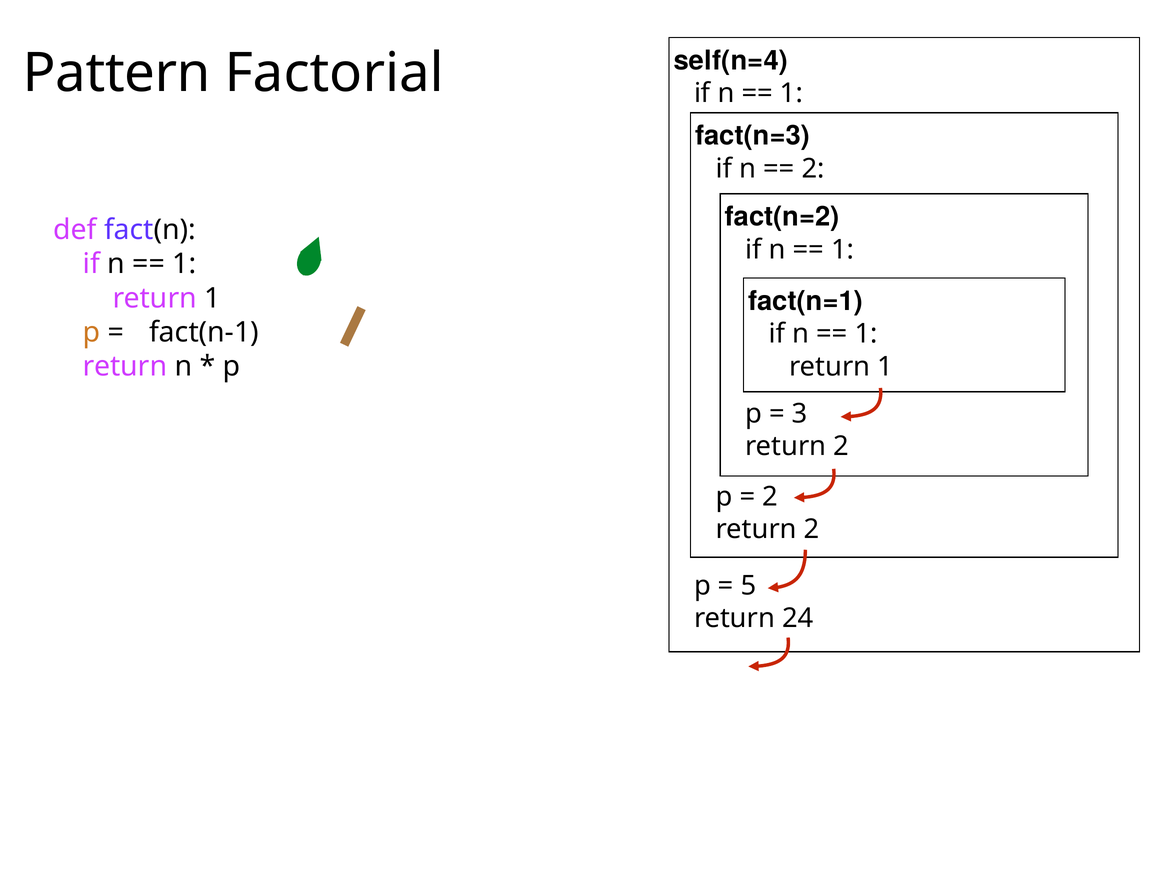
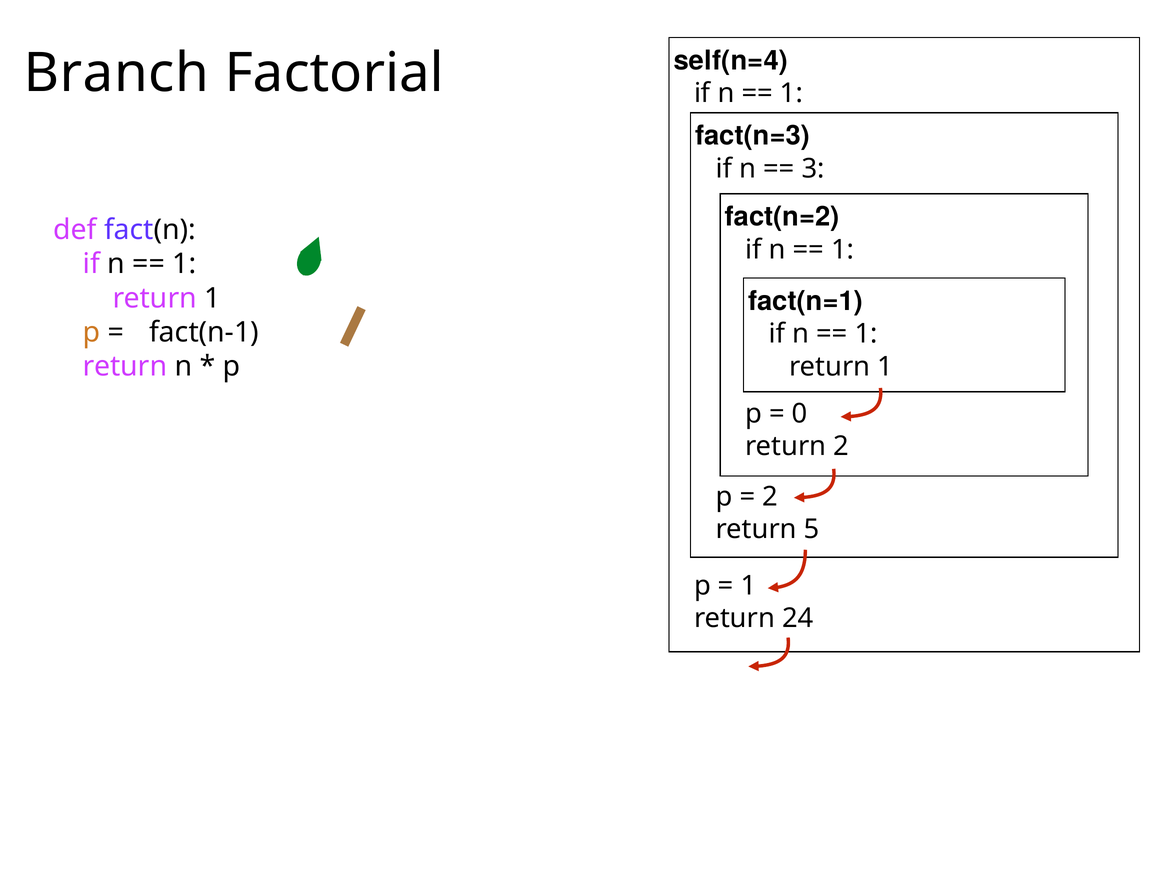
Pattern: Pattern -> Branch (116, 73)
2: 2 -> 3 (813, 169)
3: 3 -> 0 (800, 414)
2: 2 -> 5 (812, 530)
5: 5 -> 1 (748, 586)
